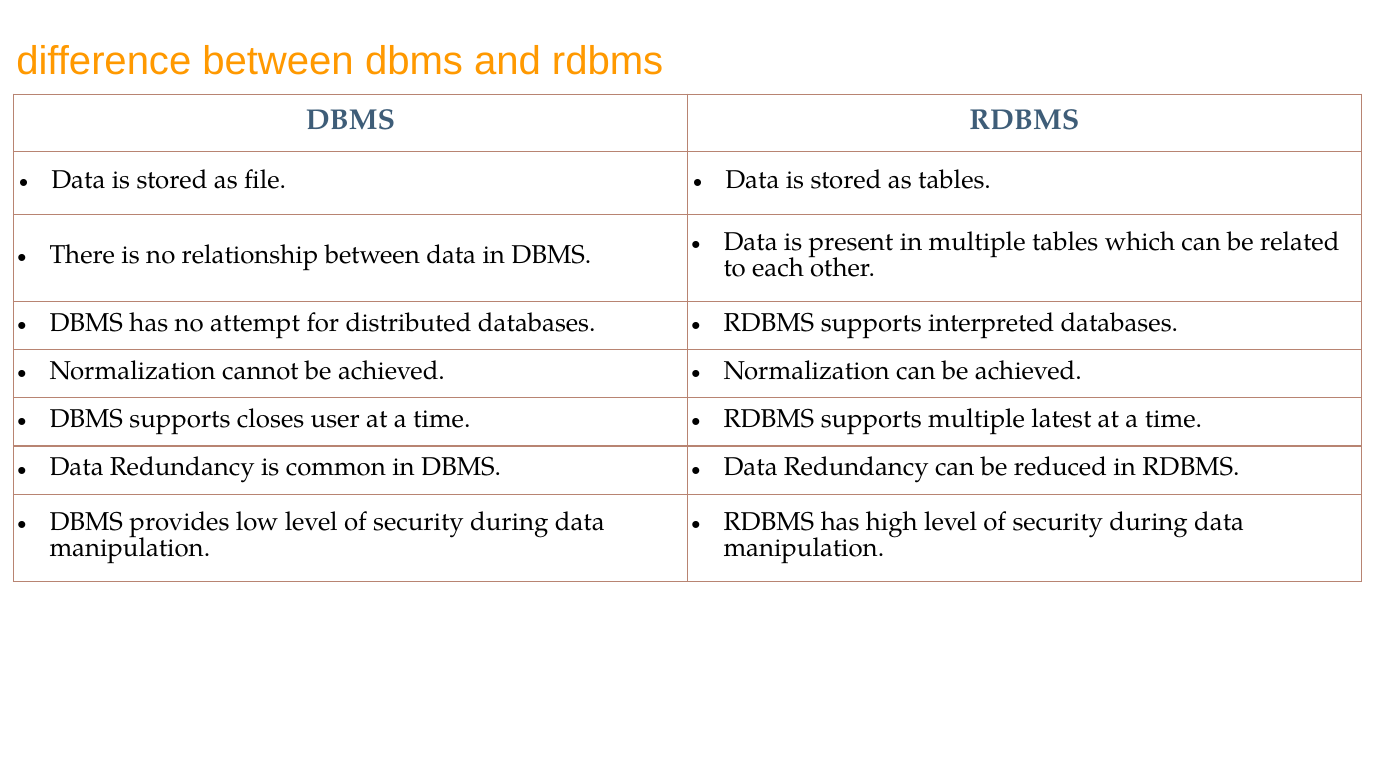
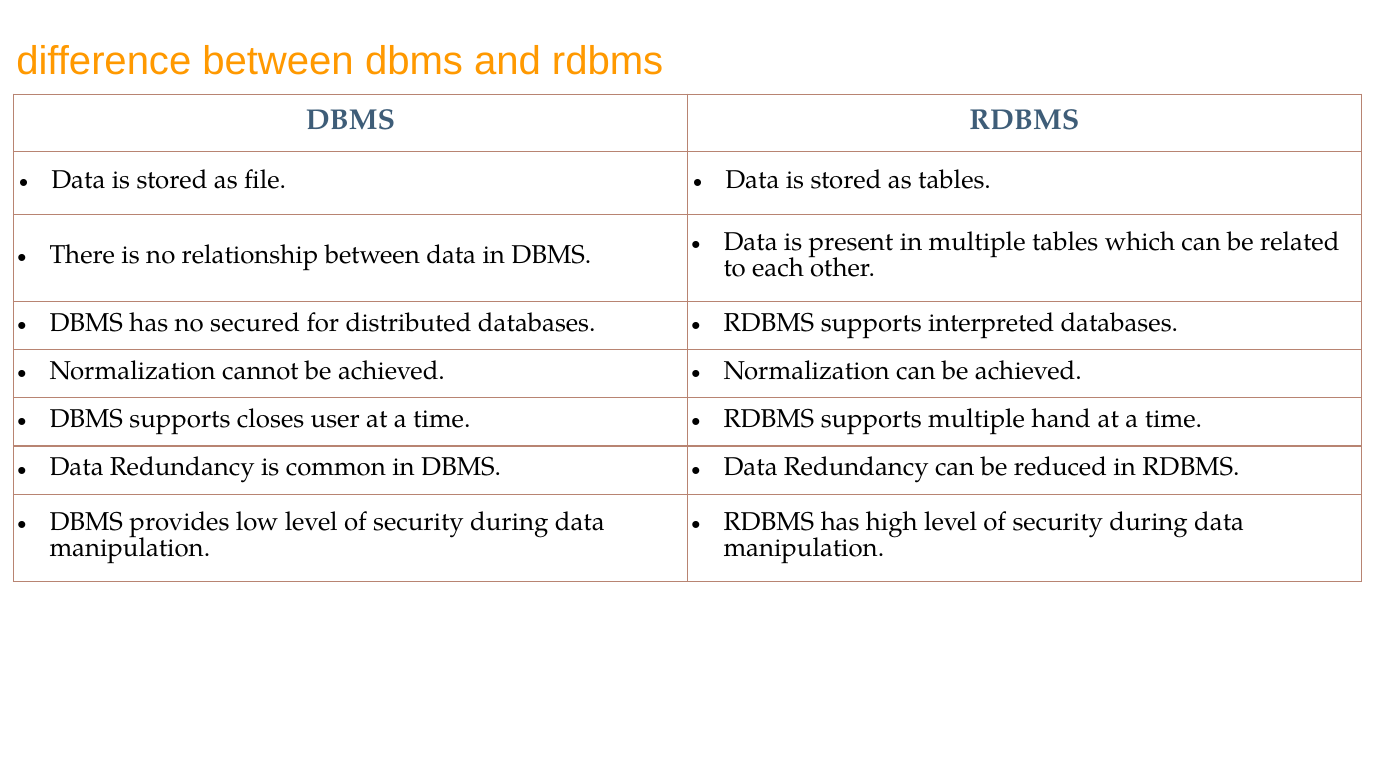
attempt: attempt -> secured (255, 323)
latest: latest -> hand (1061, 419)
